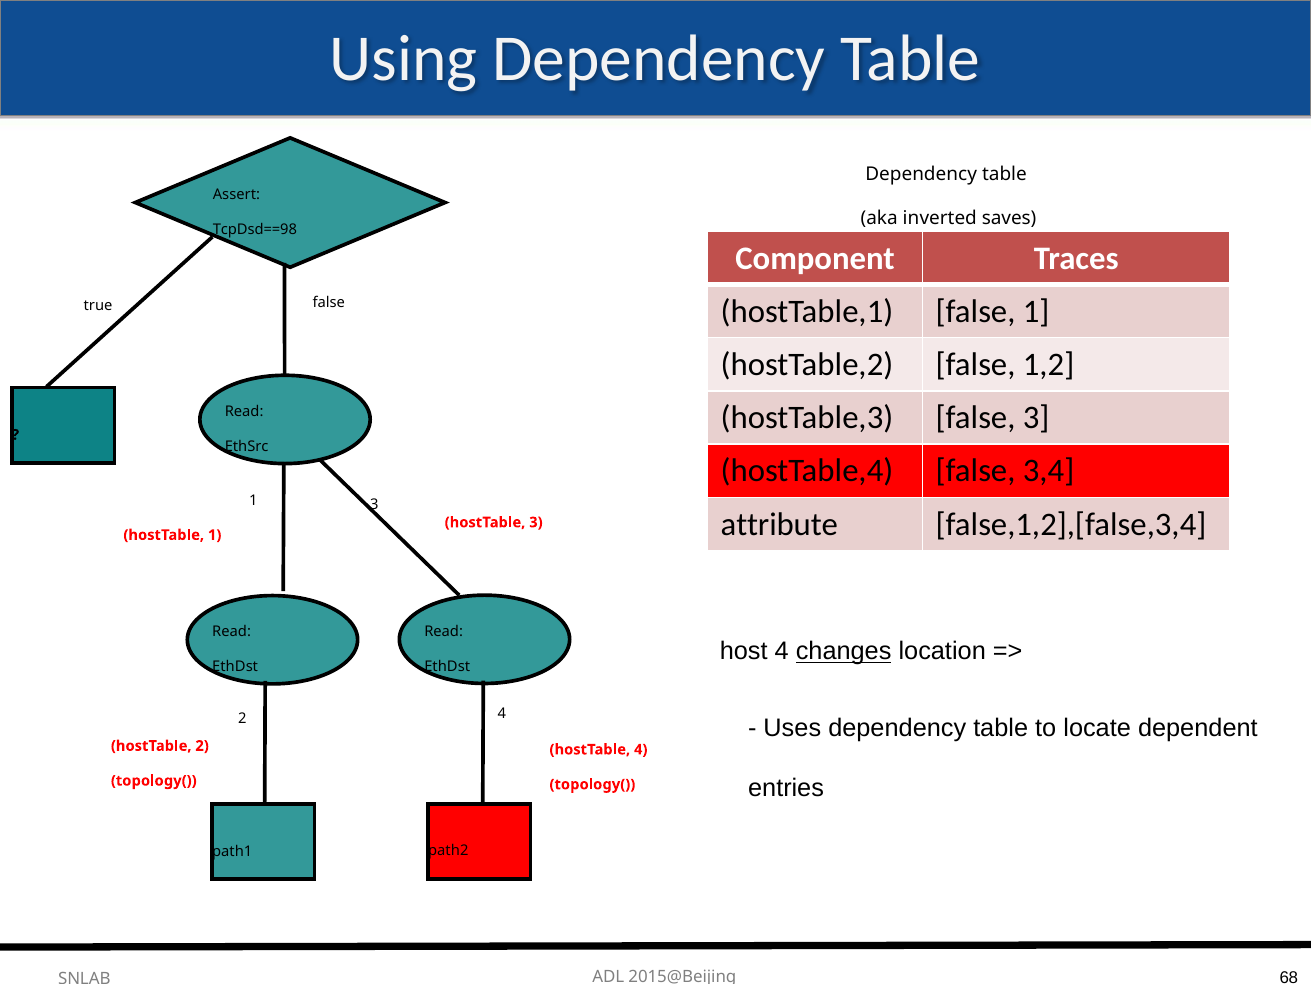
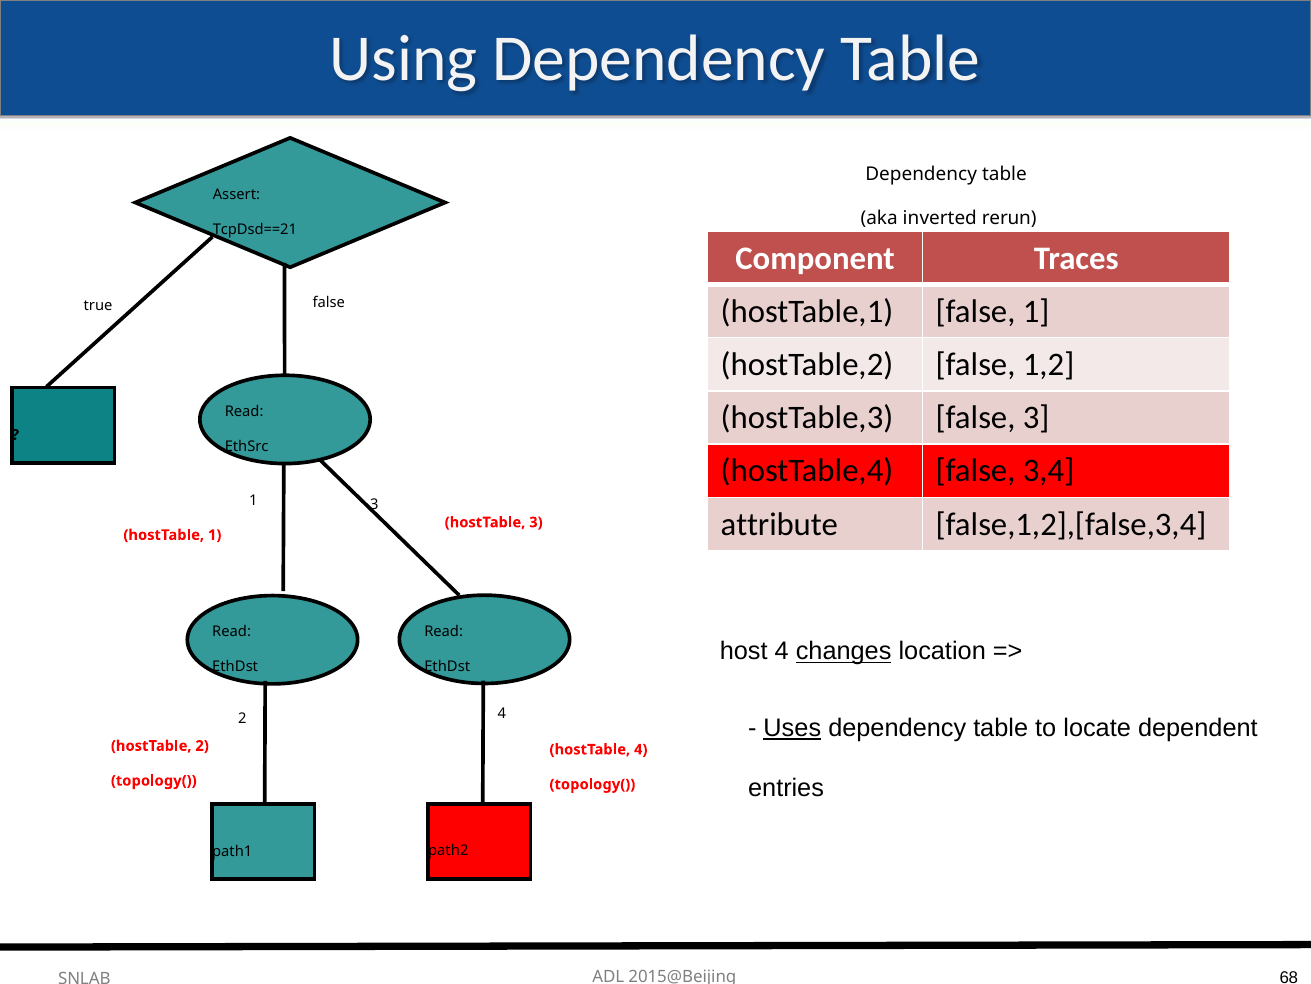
saves: saves -> rerun (1009, 218)
TcpDsd==98: TcpDsd==98 -> TcpDsd==21 (255, 229)
Uses underline: none -> present (792, 727)
